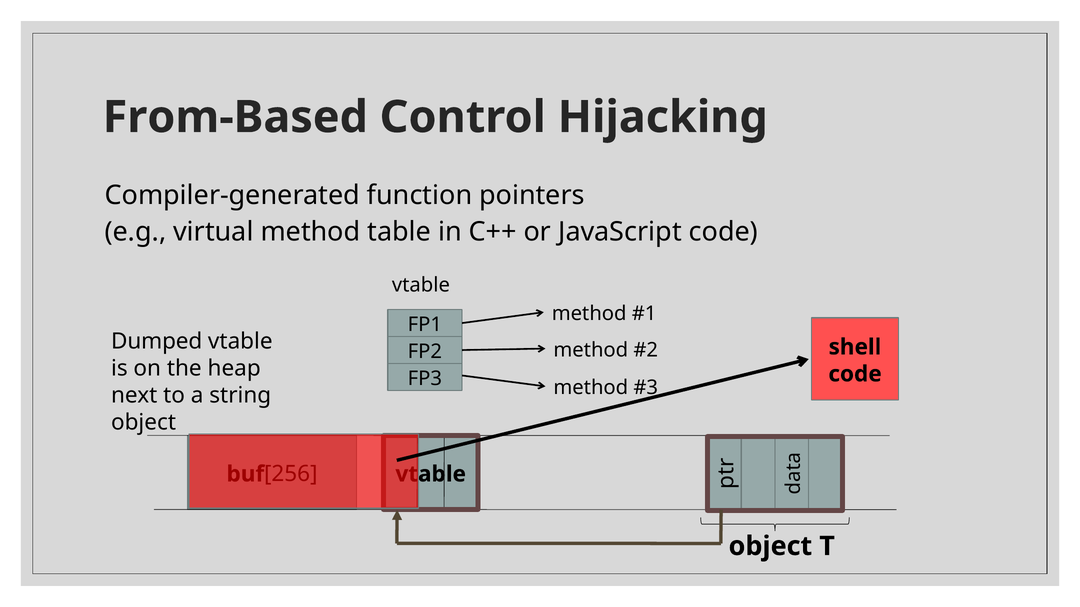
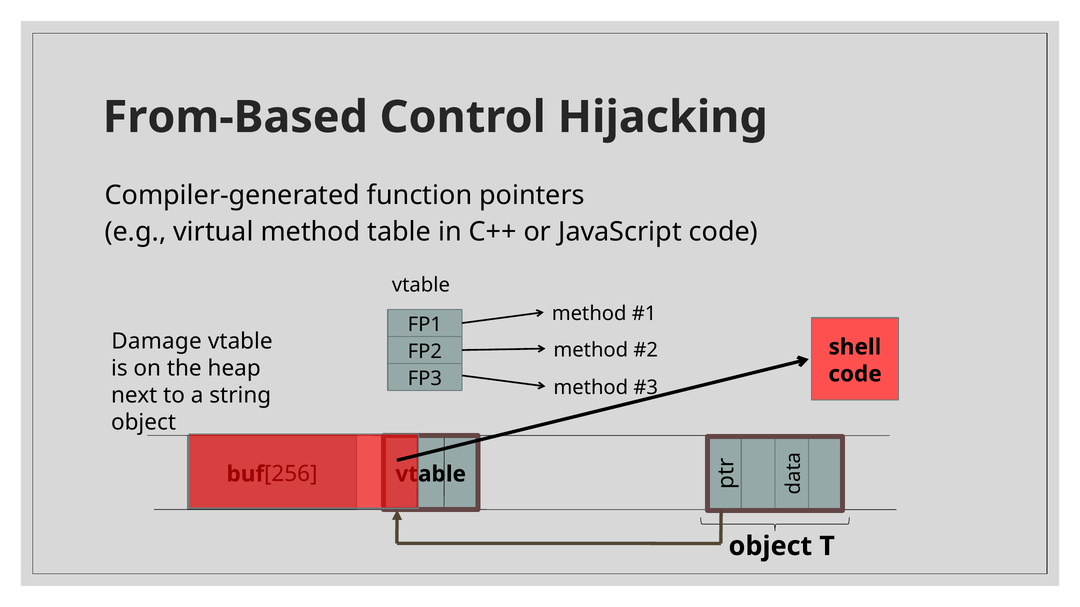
Dumped: Dumped -> Damage (157, 342)
